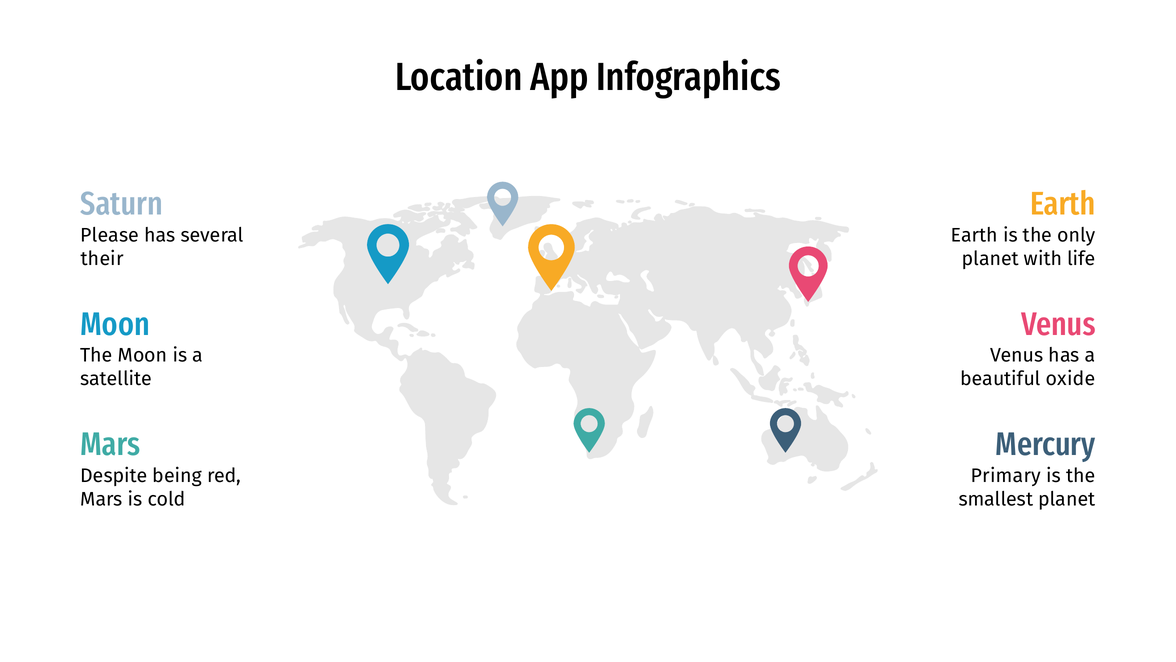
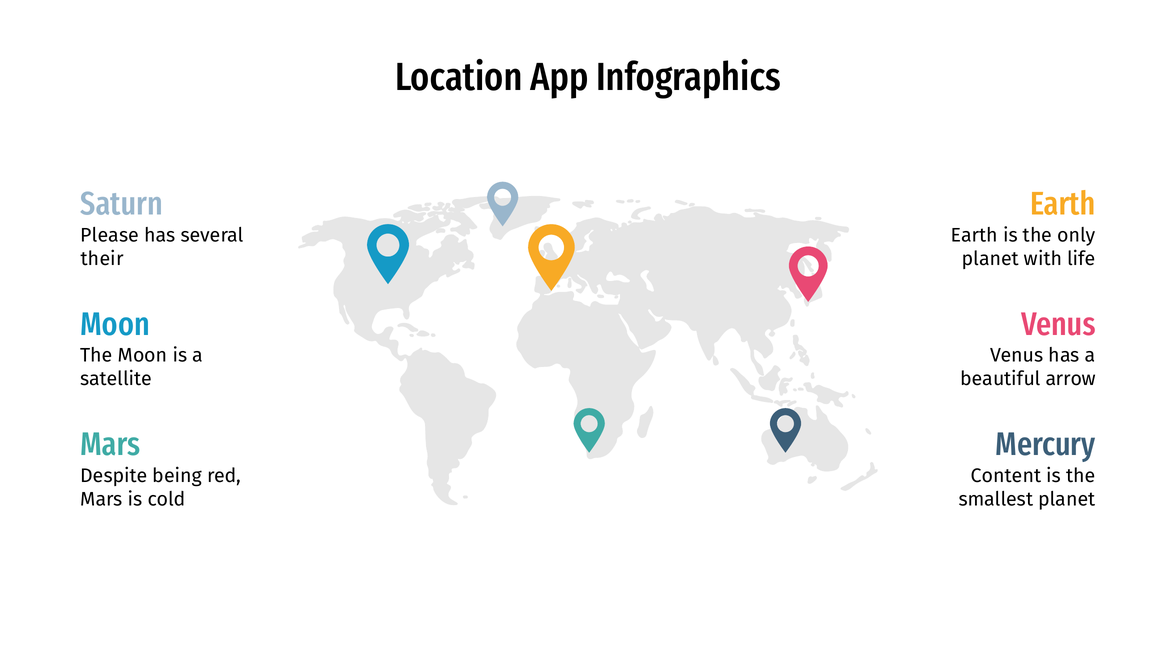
oxide: oxide -> arrow (1071, 379)
Primary: Primary -> Content (1006, 475)
